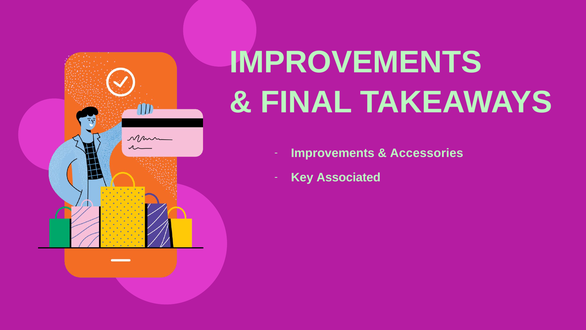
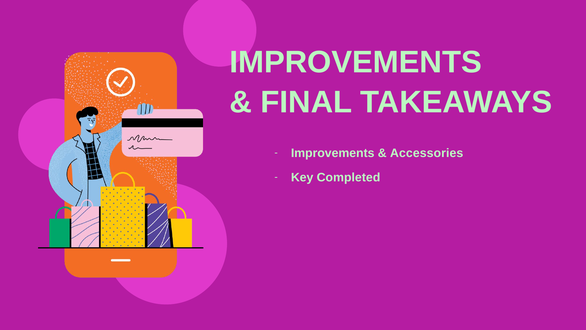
Associated: Associated -> Completed (348, 177)
